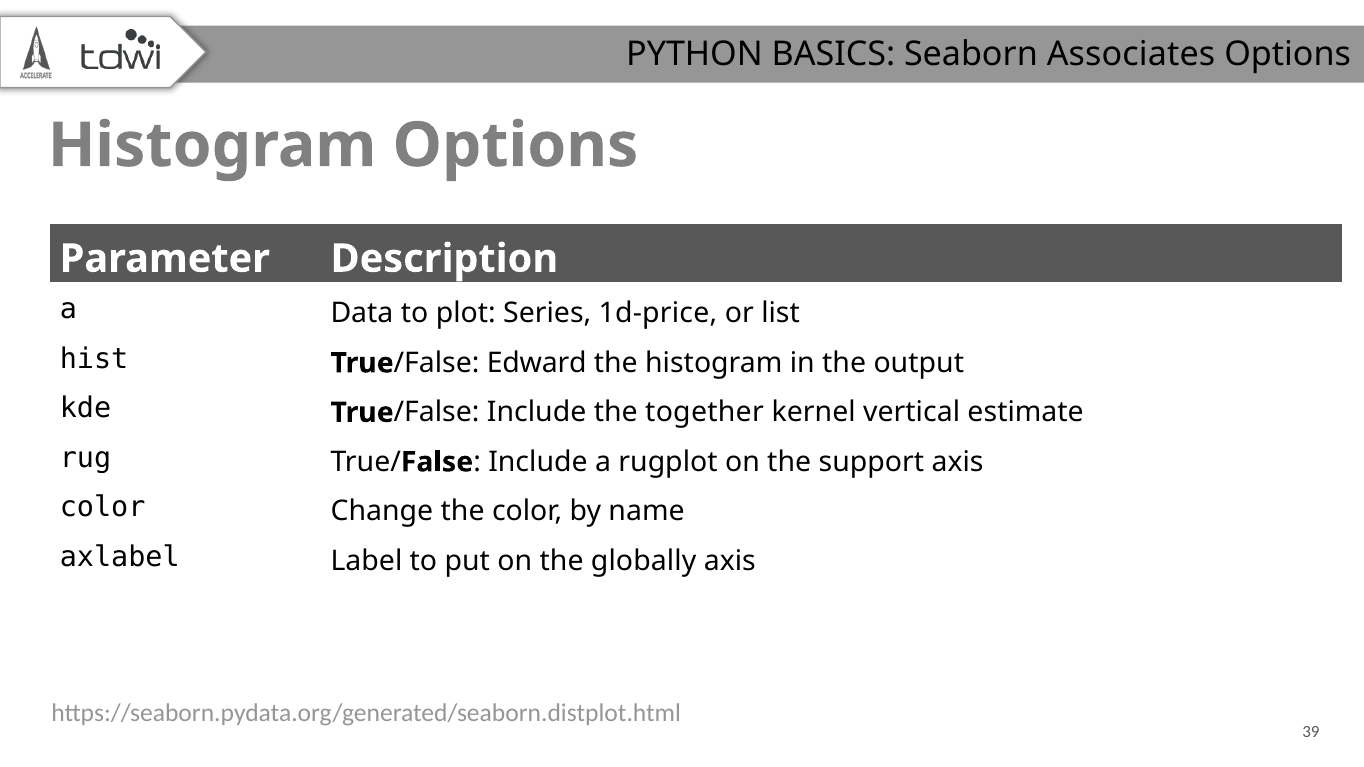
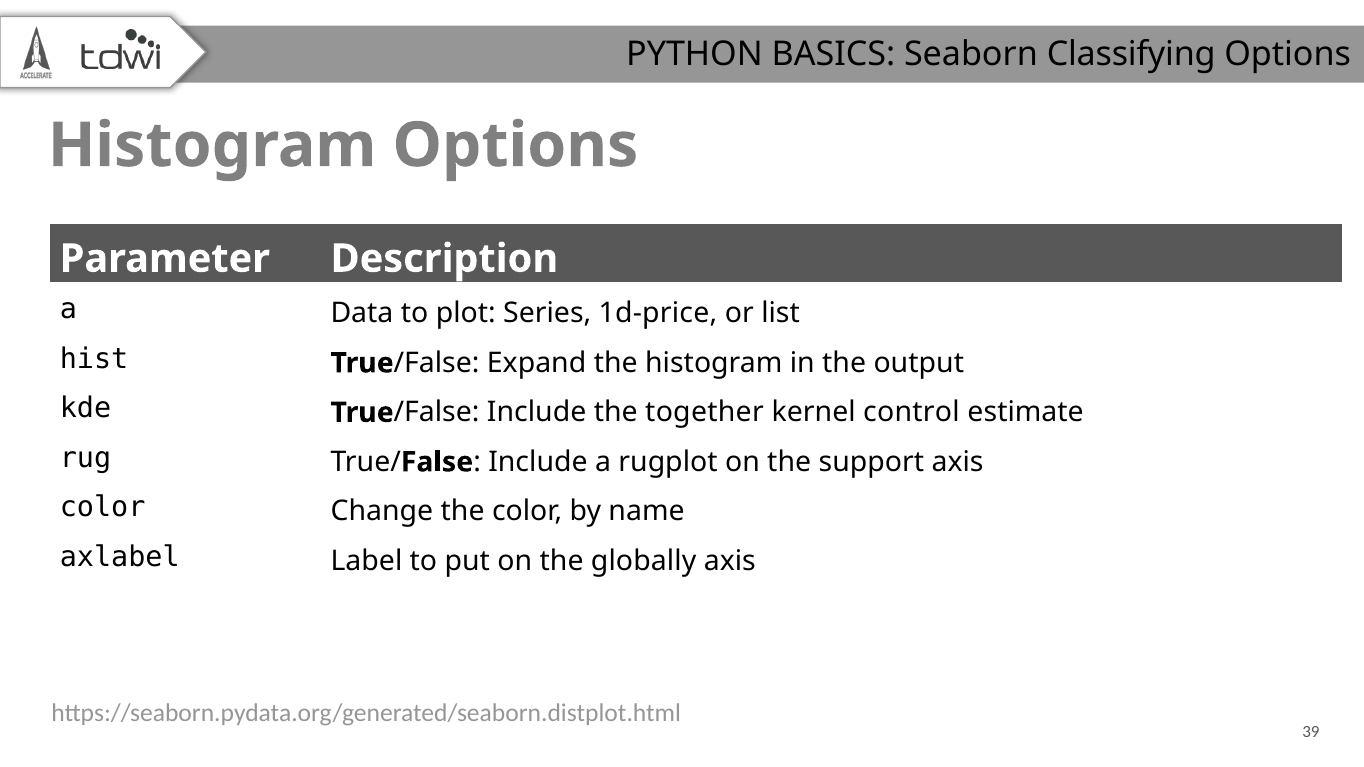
Associates: Associates -> Classifying (1131, 54)
Edward: Edward -> Expand (537, 363)
vertical: vertical -> control (911, 413)
